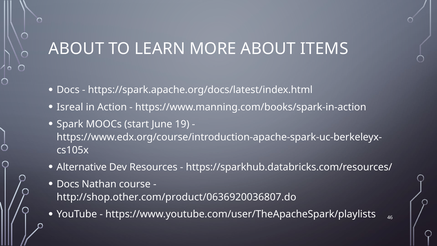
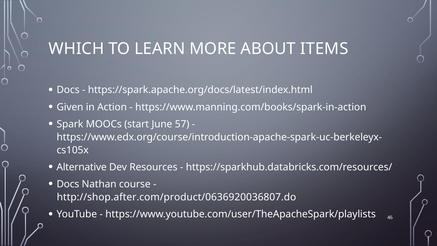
ABOUT: ABOUT -> WHICH (76, 49)
Isreal: Isreal -> Given (70, 107)
19: 19 -> 57 (182, 124)
http://shop.other.com/product/0636920036807.do: http://shop.other.com/product/0636920036807.do -> http://shop.after.com/product/0636920036807.do (176, 197)
